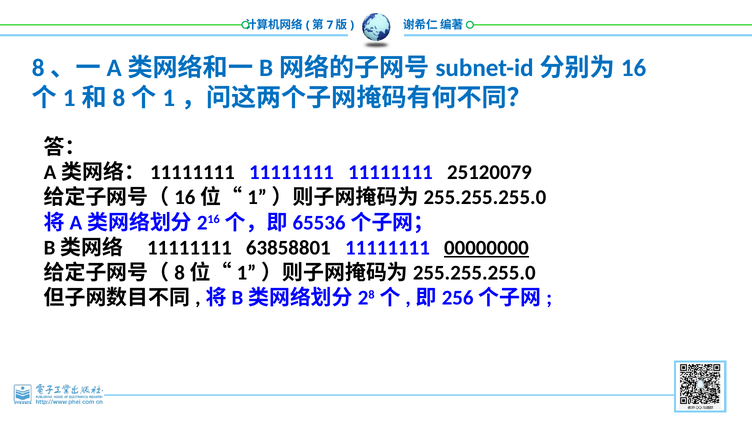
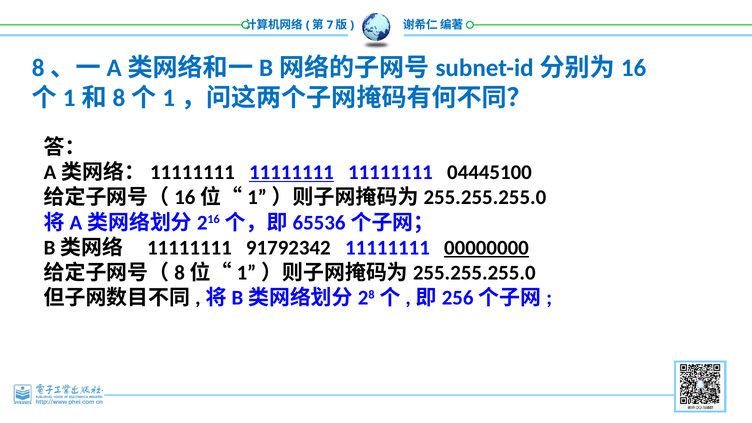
11111111 underline: none -> present (291, 173)
25120079: 25120079 -> 04445100 (489, 173)
63858801: 63858801 -> 91792342 (288, 248)
